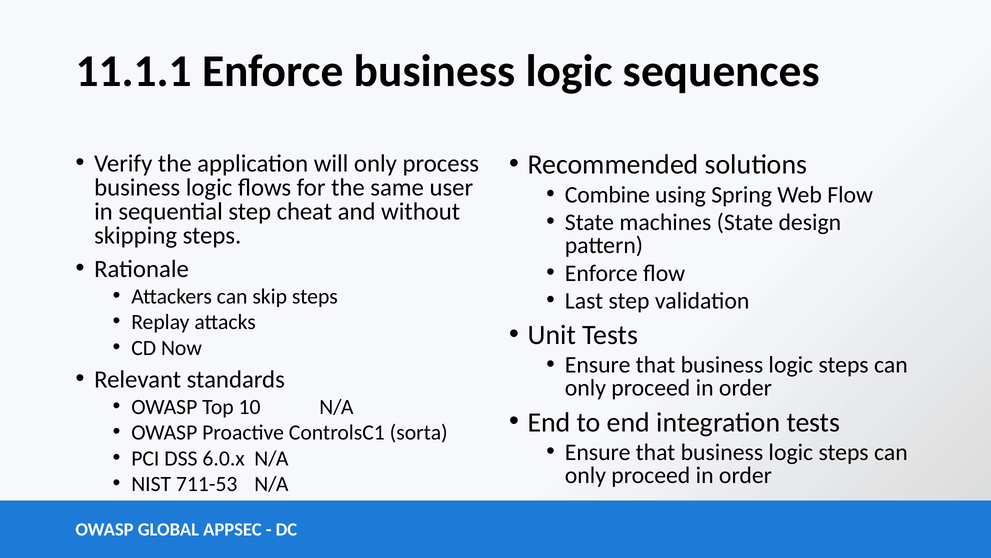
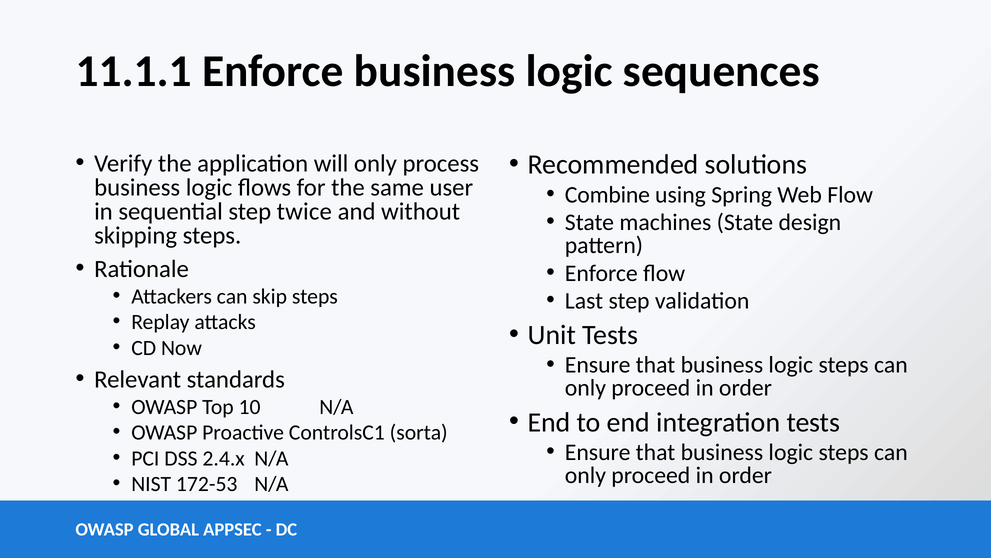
cheat: cheat -> twice (304, 211)
6.0.x: 6.0.x -> 2.4.x (224, 458)
711-53: 711-53 -> 172-53 (207, 484)
